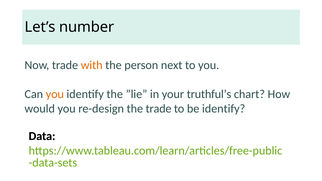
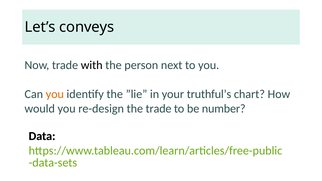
number: number -> conveys (87, 27)
with colour: orange -> black (92, 65)
be identify: identify -> number (224, 109)
